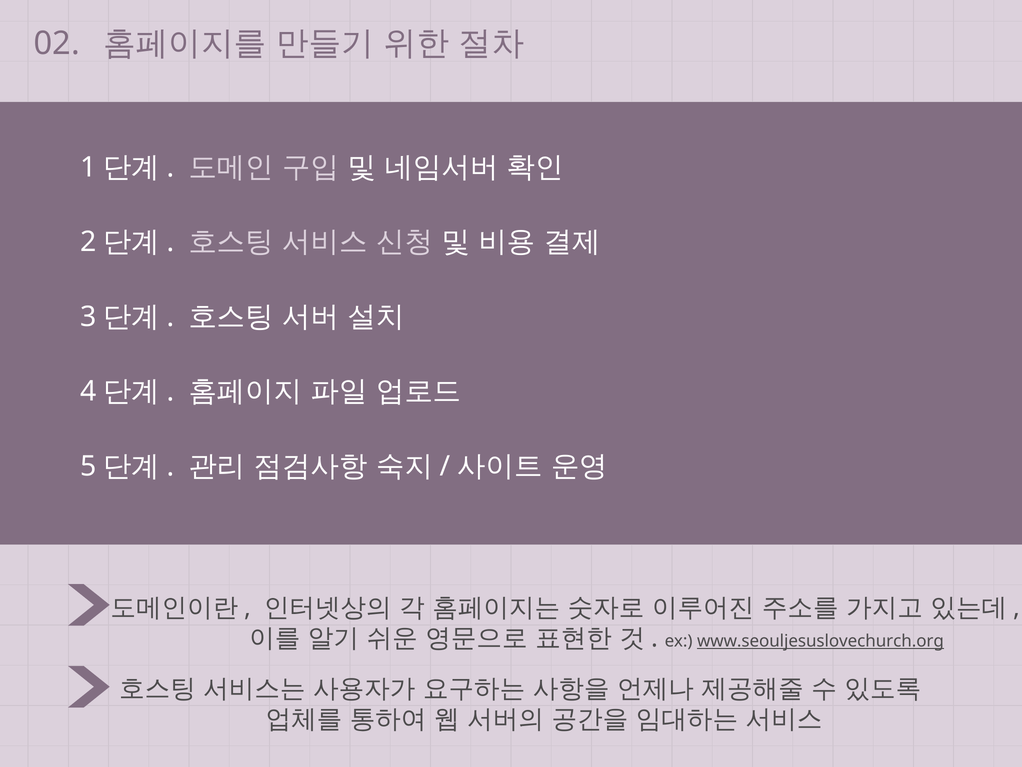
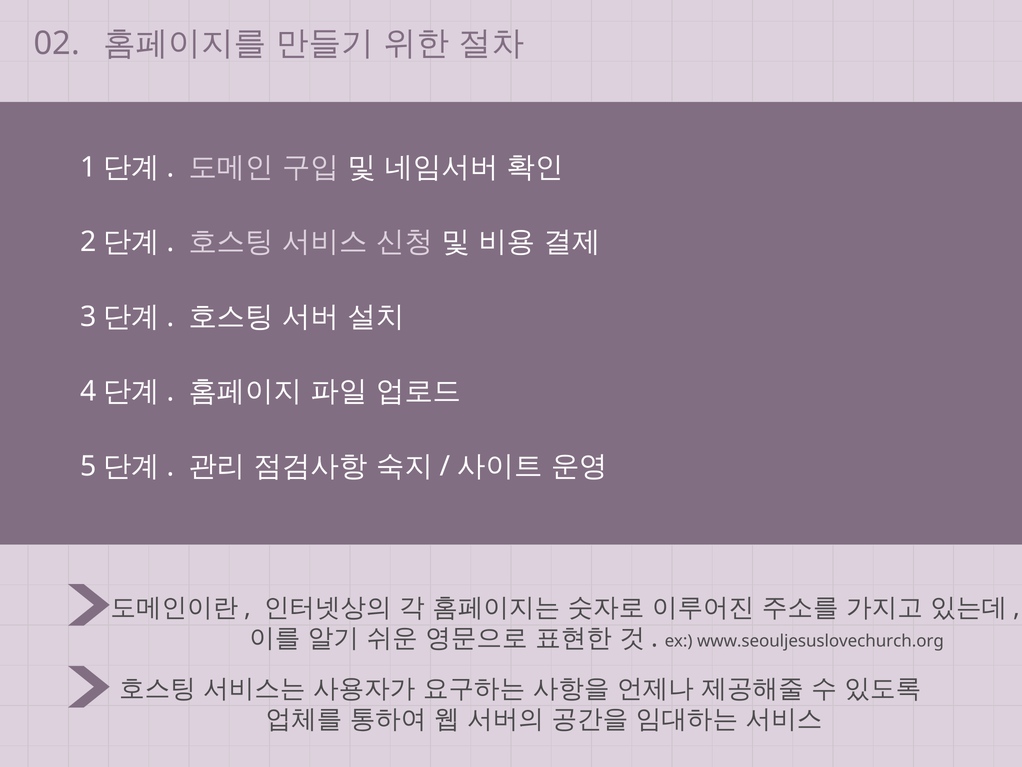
www.seouljesuslovechurch.org underline: present -> none (820, 641)
